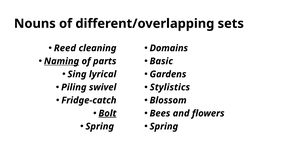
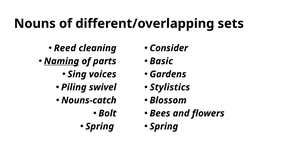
Domains: Domains -> Consider (169, 48)
lyrical: lyrical -> voices (103, 74)
Fridge-catch: Fridge-catch -> Nouns-catch (89, 100)
Bolt underline: present -> none (107, 113)
